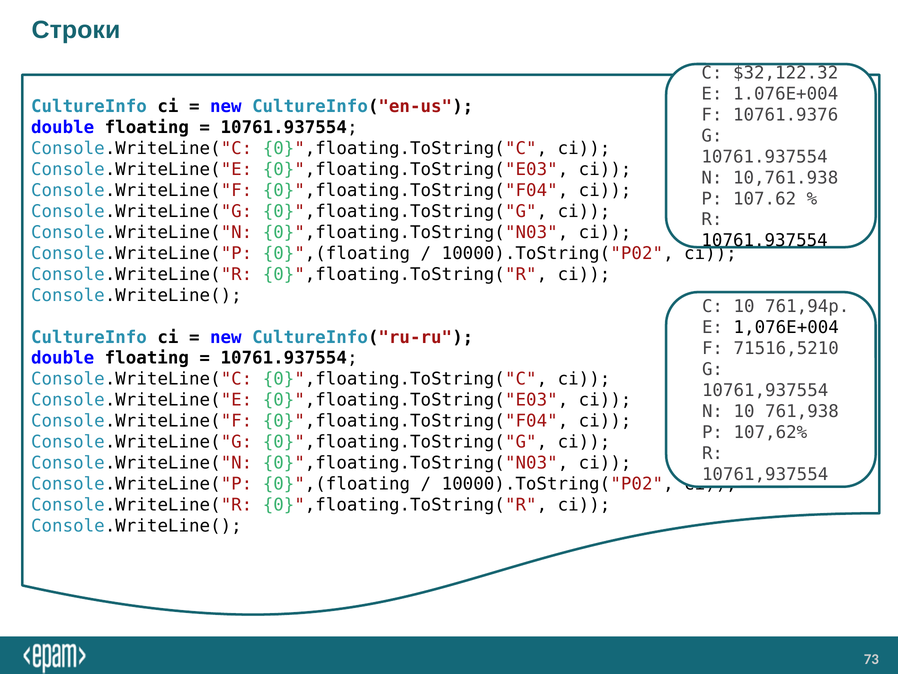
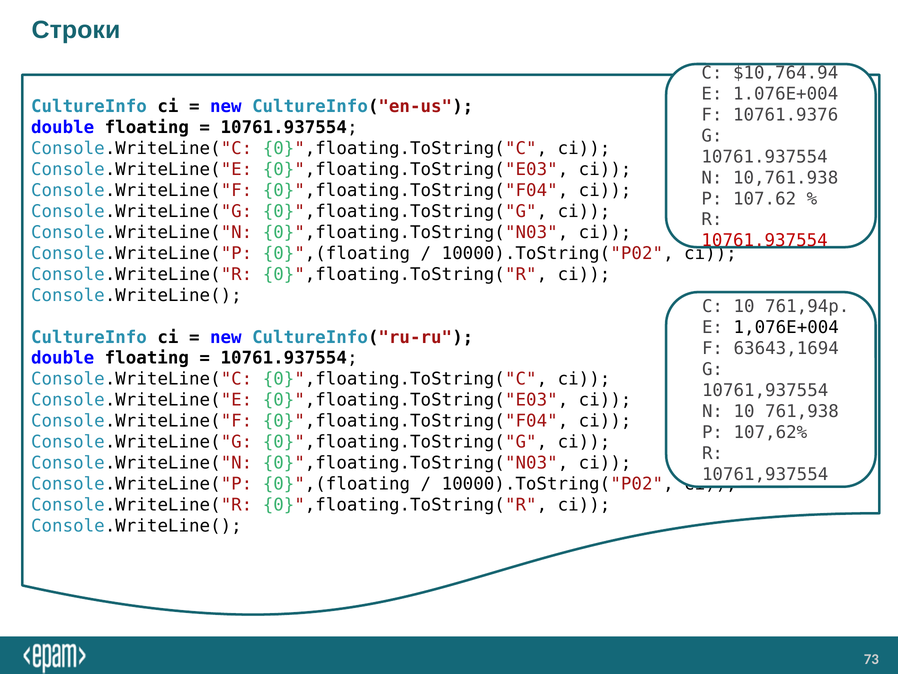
$32,122.32: $32,122.32 -> $10,764.94 (786, 73)
10761.937554 colour: black -> red (765, 241)
71516,5210: 71516,5210 -> 63643,1694 (786, 348)
